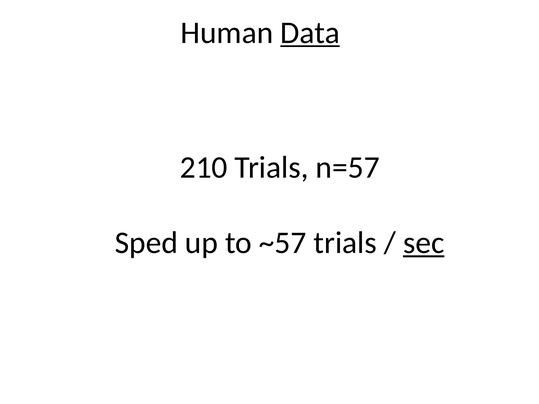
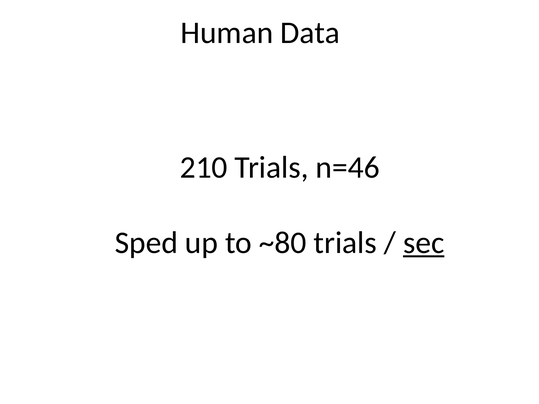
Data underline: present -> none (310, 33)
n=57: n=57 -> n=46 (348, 167)
~57: ~57 -> ~80 (283, 243)
